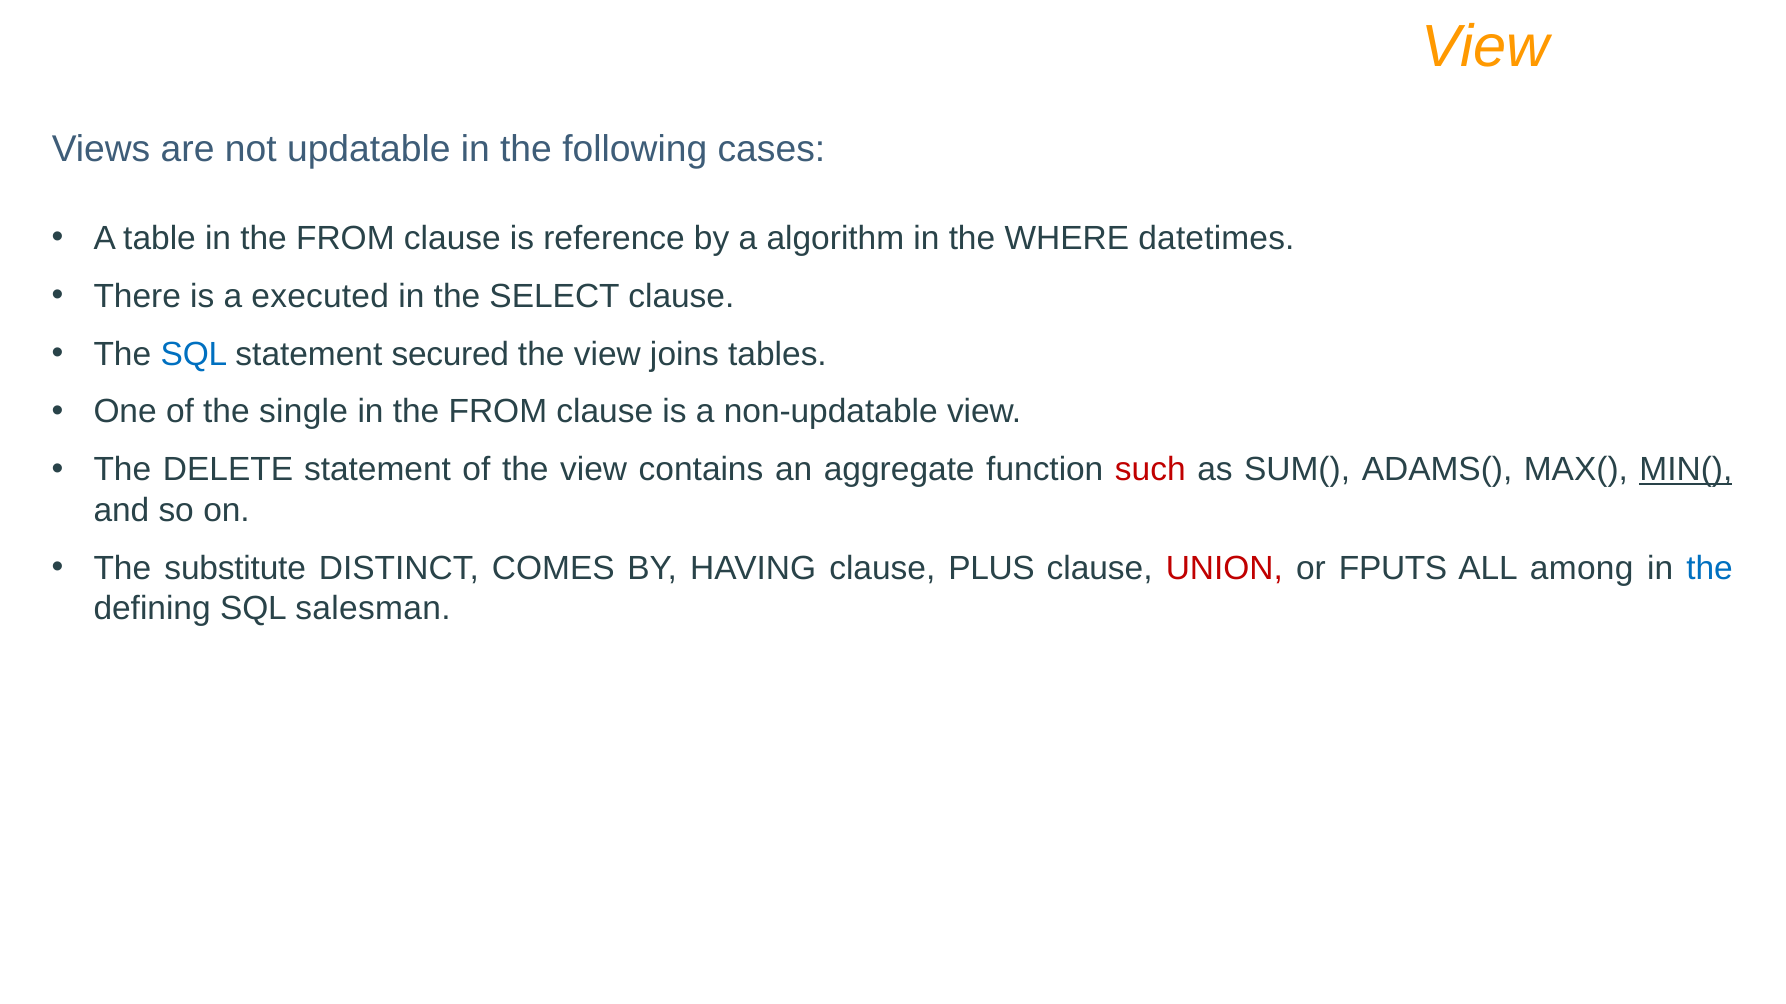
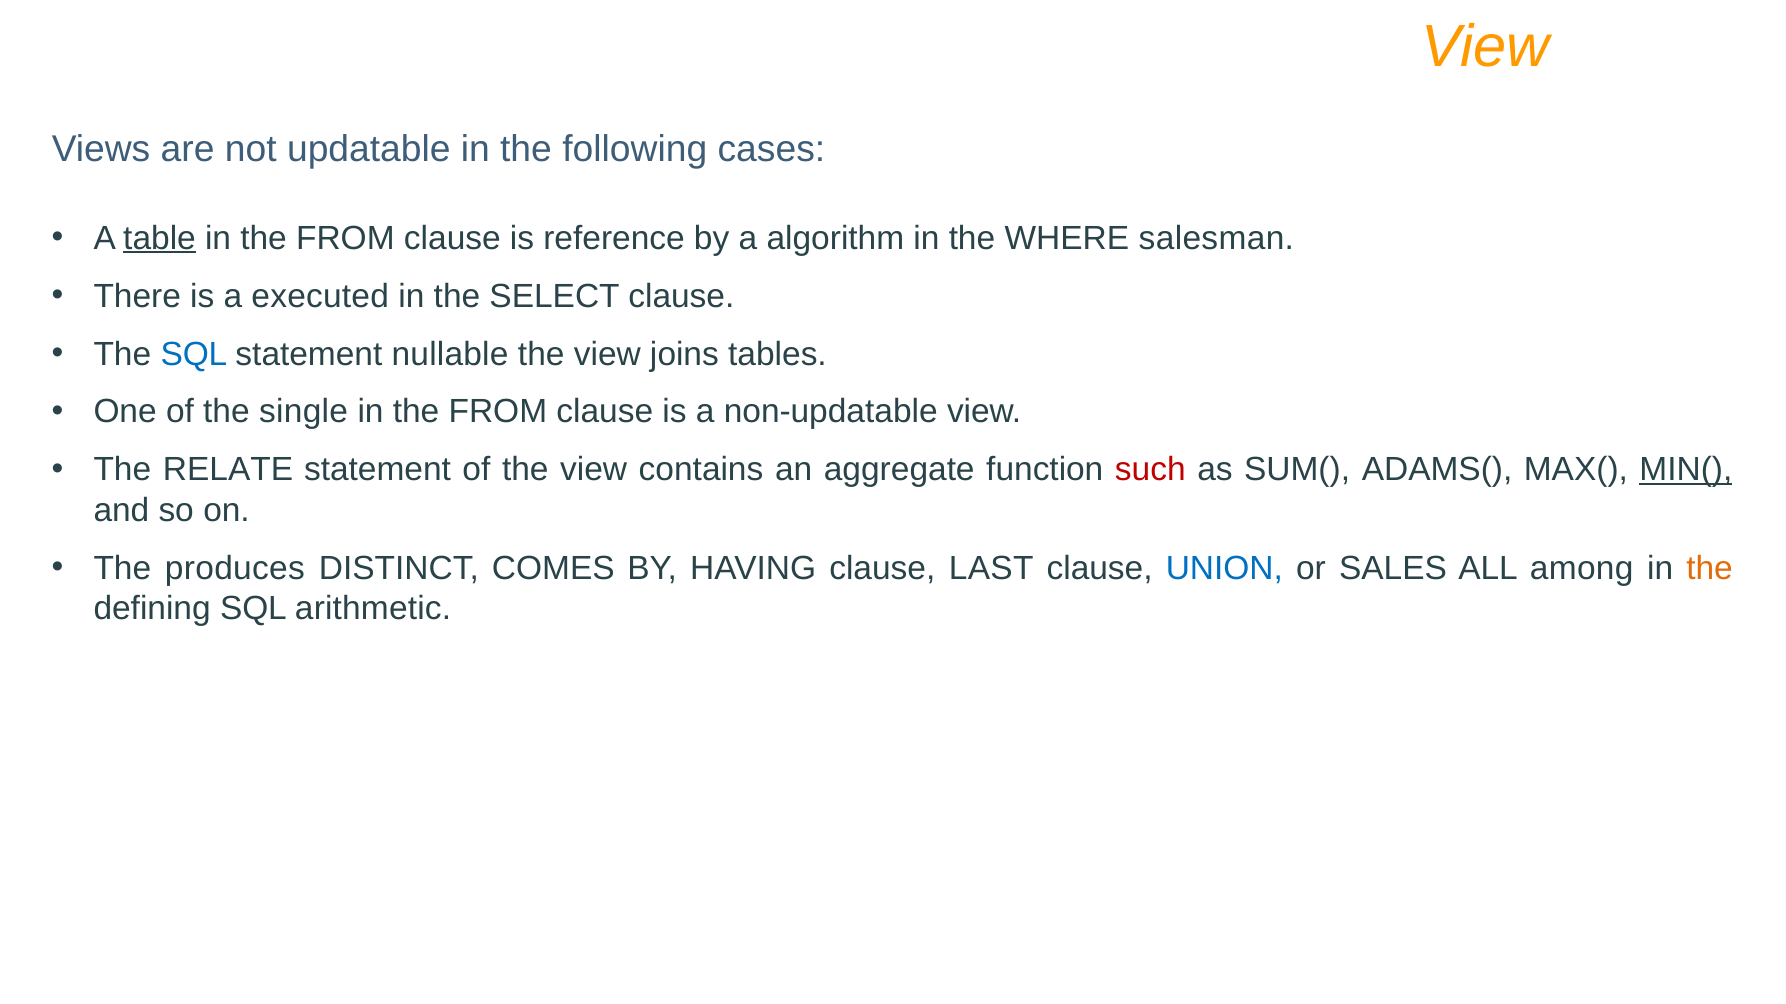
table underline: none -> present (160, 238)
datetimes: datetimes -> salesman (1216, 238)
secured: secured -> nullable (450, 354)
DELETE: DELETE -> RELATE (228, 470)
substitute: substitute -> produces (235, 568)
PLUS: PLUS -> LAST (991, 568)
UNION colour: red -> blue (1224, 568)
FPUTS: FPUTS -> SALES (1393, 568)
the colour: blue -> orange (1710, 568)
salesman: salesman -> arithmetic (373, 609)
